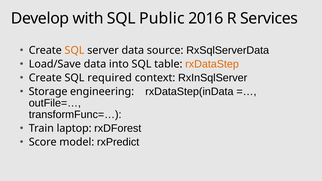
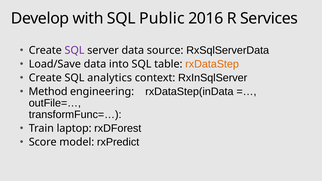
SQL colour: orange -> purple (75, 50)
required: required -> analytics (110, 78)
Storage: Storage -> Method (48, 92)
